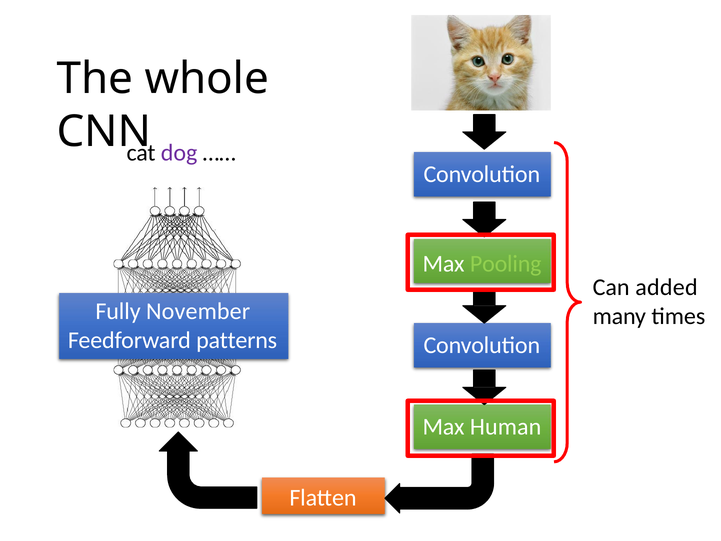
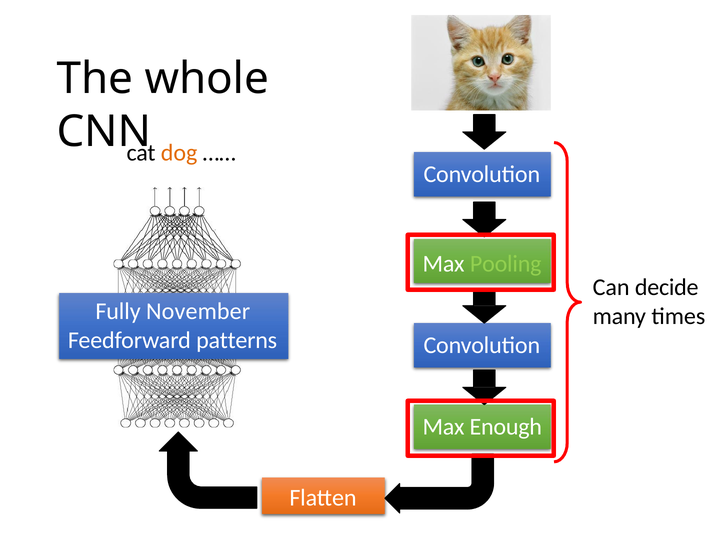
dog colour: purple -> orange (179, 153)
added: added -> decide (667, 287)
Human: Human -> Enough (506, 427)
